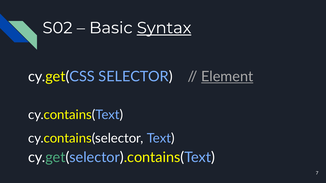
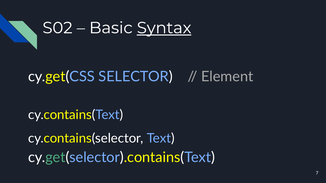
Element underline: present -> none (227, 77)
